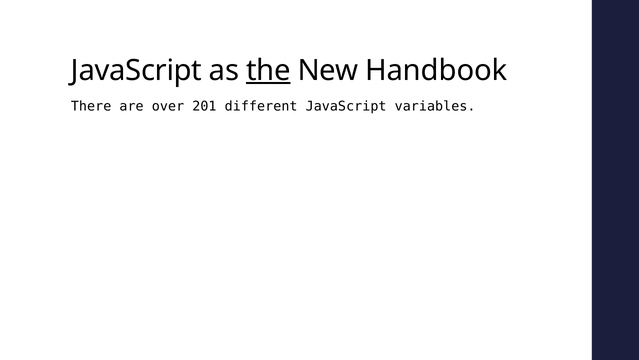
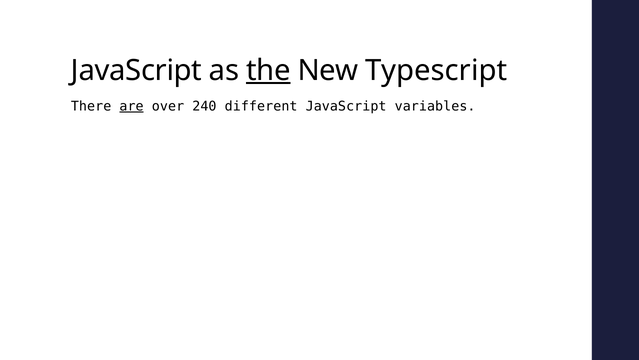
Handbook: Handbook -> Typescript (436, 70)
are underline: none -> present (132, 106)
201: 201 -> 240 (204, 106)
